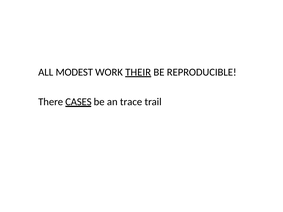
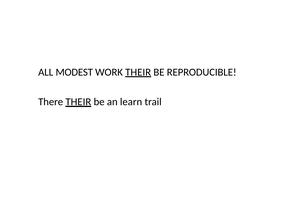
There CASES: CASES -> THEIR (78, 102)
trace: trace -> learn (131, 102)
